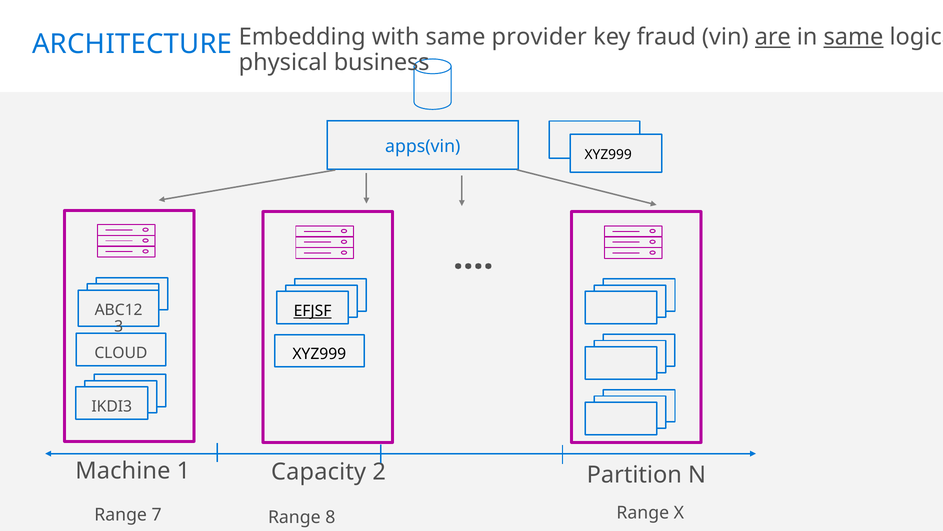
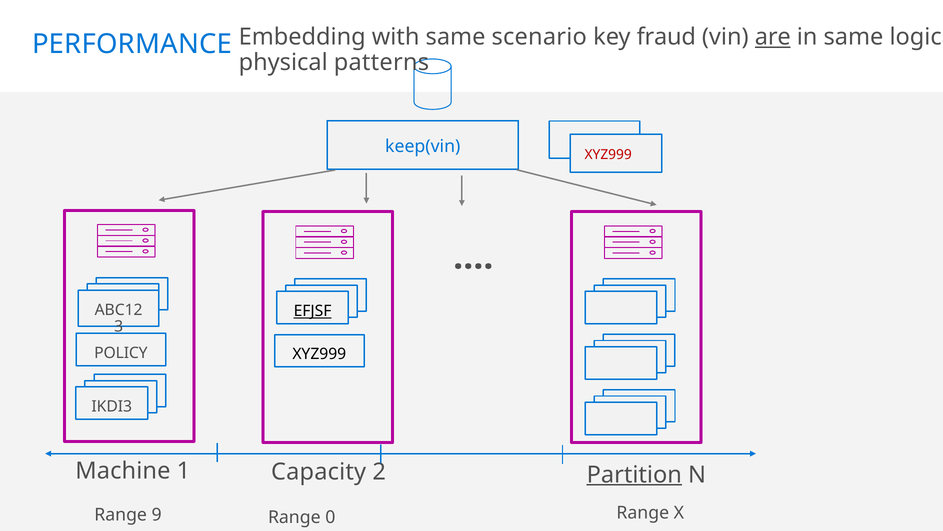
provider: provider -> scenario (539, 37)
same underline: present -> none (853, 37)
ARCHITECTURE: ARCHITECTURE -> PERFORMANCE (132, 44)
business: business -> patterns (381, 63)
apps(vin: apps(vin -> keep(vin (423, 146)
XYZ999 colour: black -> red (608, 155)
CLOUD: CLOUD -> POLICY (121, 353)
Partition underline: none -> present (634, 474)
7: 7 -> 9 (157, 514)
8: 8 -> 0 (330, 517)
